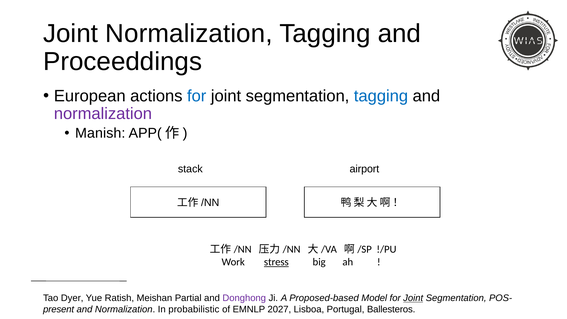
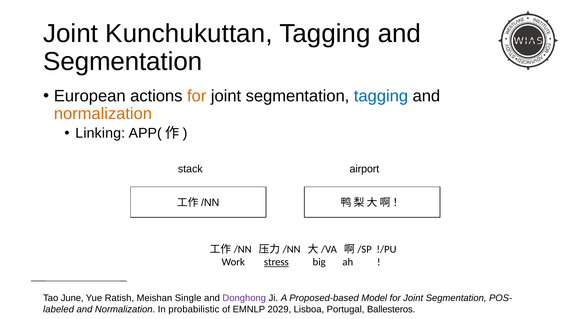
Joint Normalization: Normalization -> Kunchukuttan (189, 34)
Proceeddings: Proceeddings -> Segmentation (123, 62)
for colour: blue -> orange (197, 96)
normalization colour: purple -> orange (103, 114)
Manish: Manish -> Linking (100, 133)
Dyer: Dyer -> June (72, 298)
Partial: Partial -> Single (188, 298)
Joint underline: present -> none (413, 298)
present: present -> labeled (59, 309)
2027: 2027 -> 2029 (279, 309)
